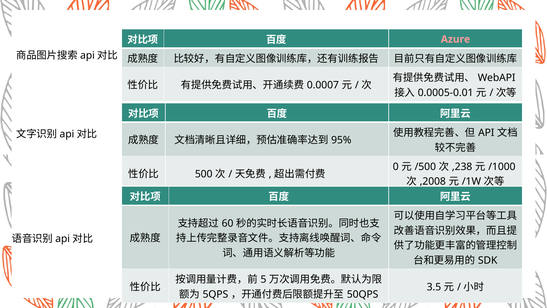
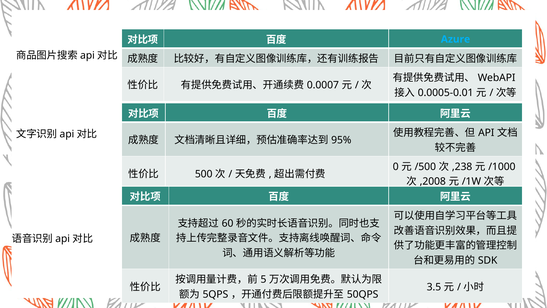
Azure colour: pink -> light blue (455, 39)
